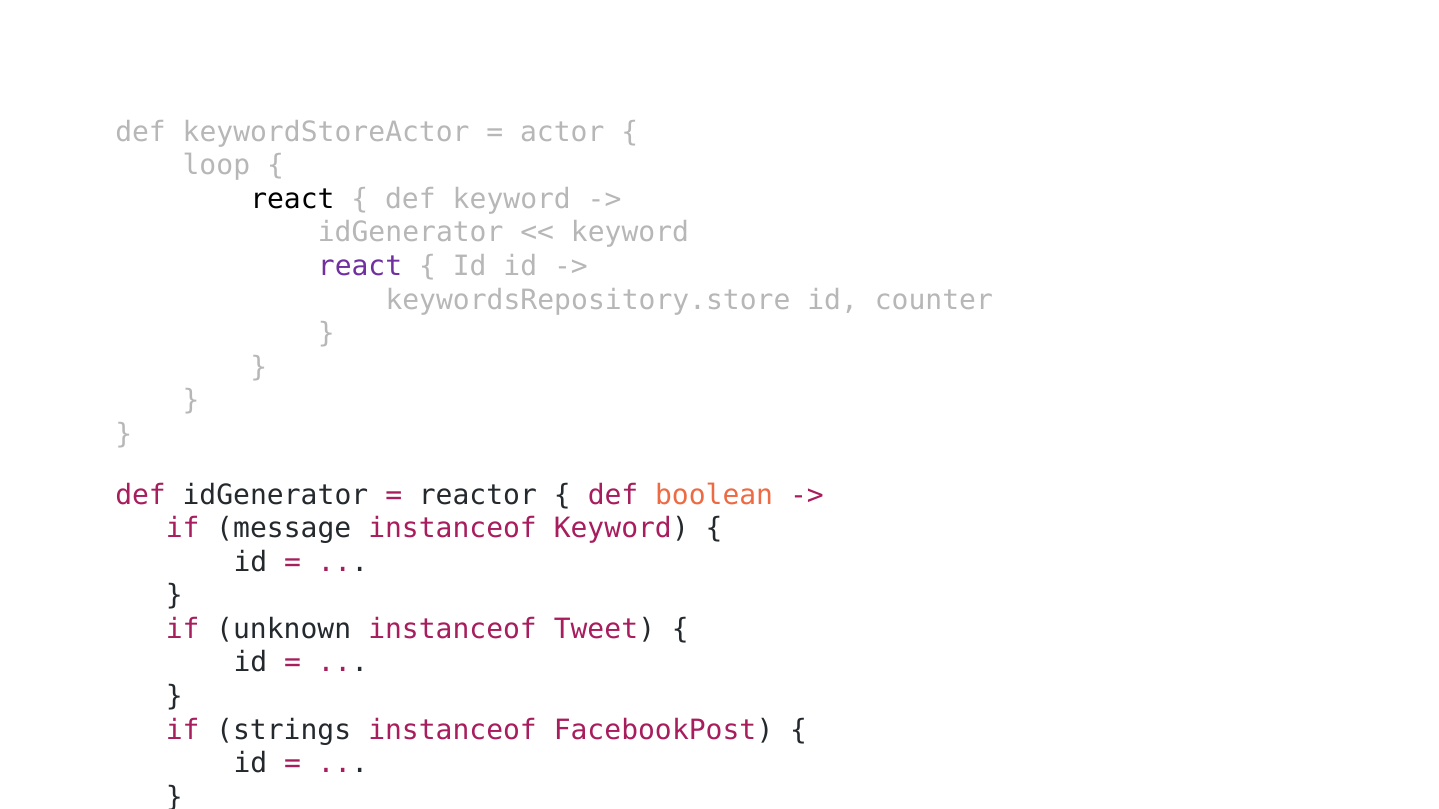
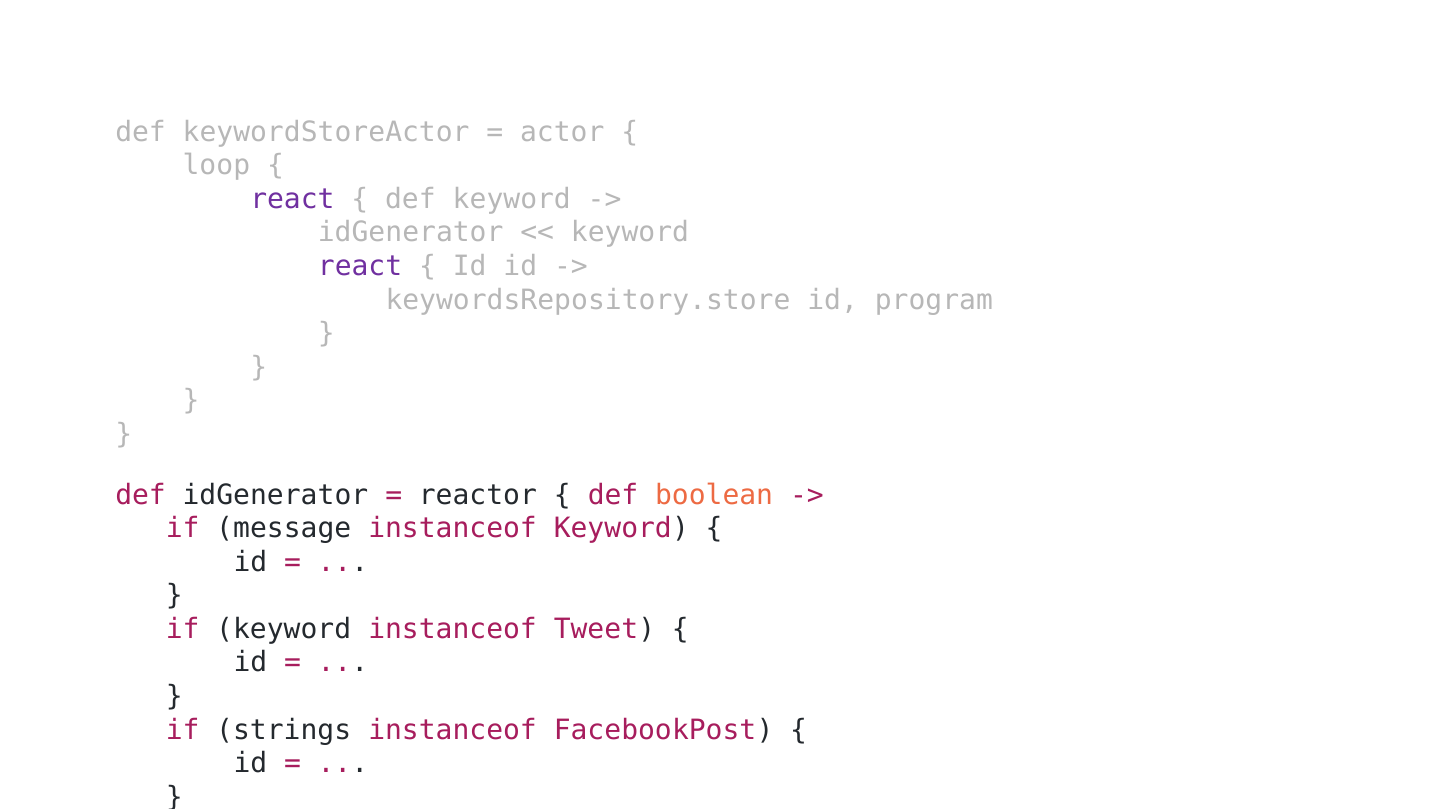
react colour: black -> purple (292, 199)
counter: counter -> program (934, 300)
if unknown: unknown -> keyword (284, 630)
